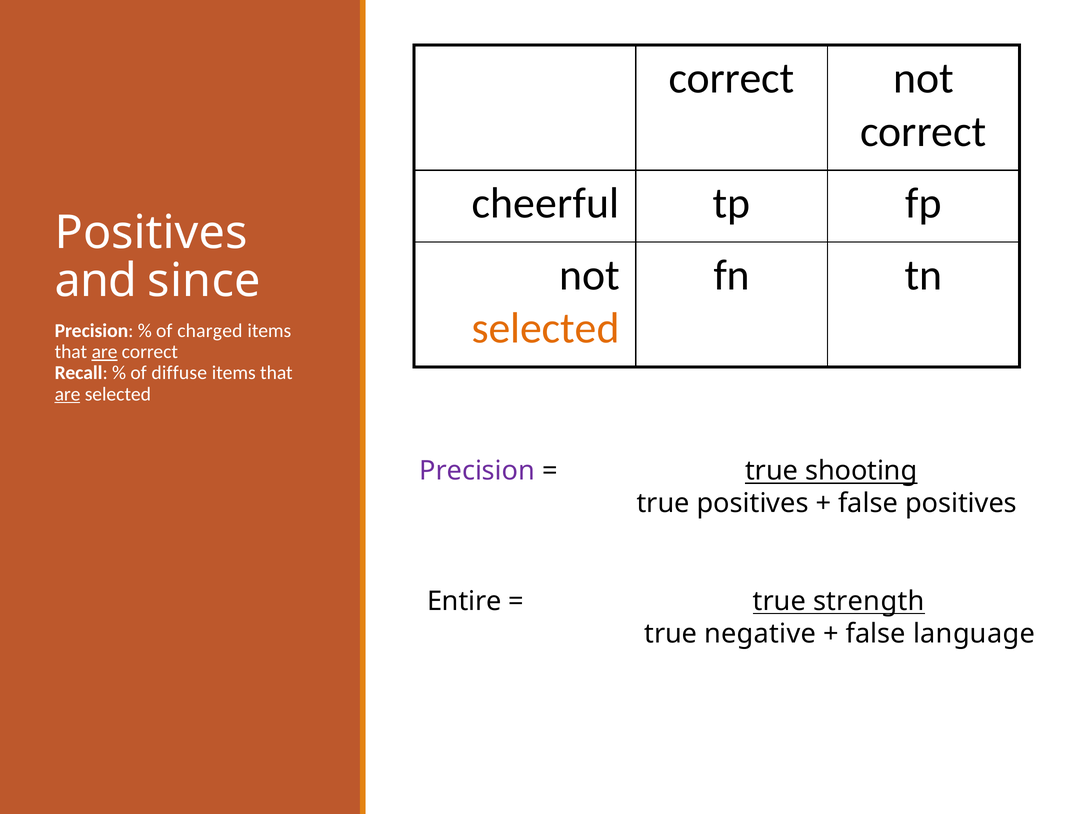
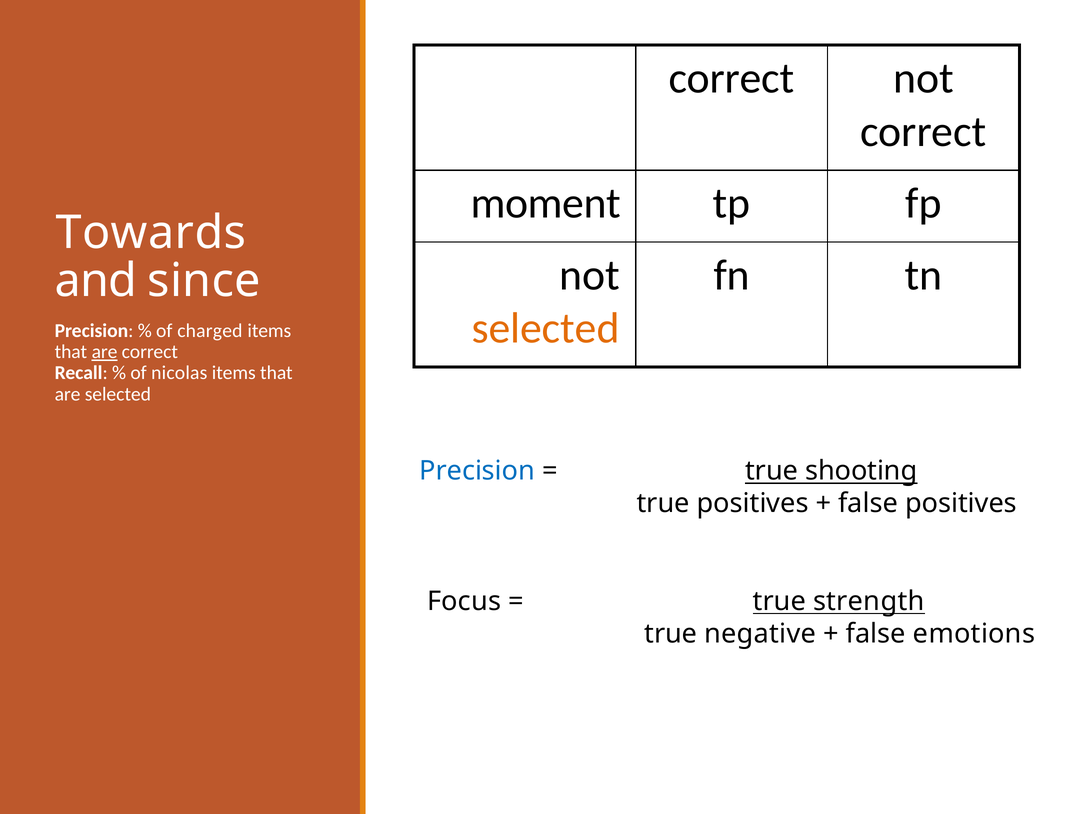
cheerful: cheerful -> moment (546, 204)
Positives: Positives -> Towards (151, 233)
diffuse: diffuse -> nicolas (179, 373)
are underline: present -> none (68, 394)
Precision colour: purple -> blue (477, 471)
Entire: Entire -> Focus (464, 602)
language: language -> emotions (974, 634)
